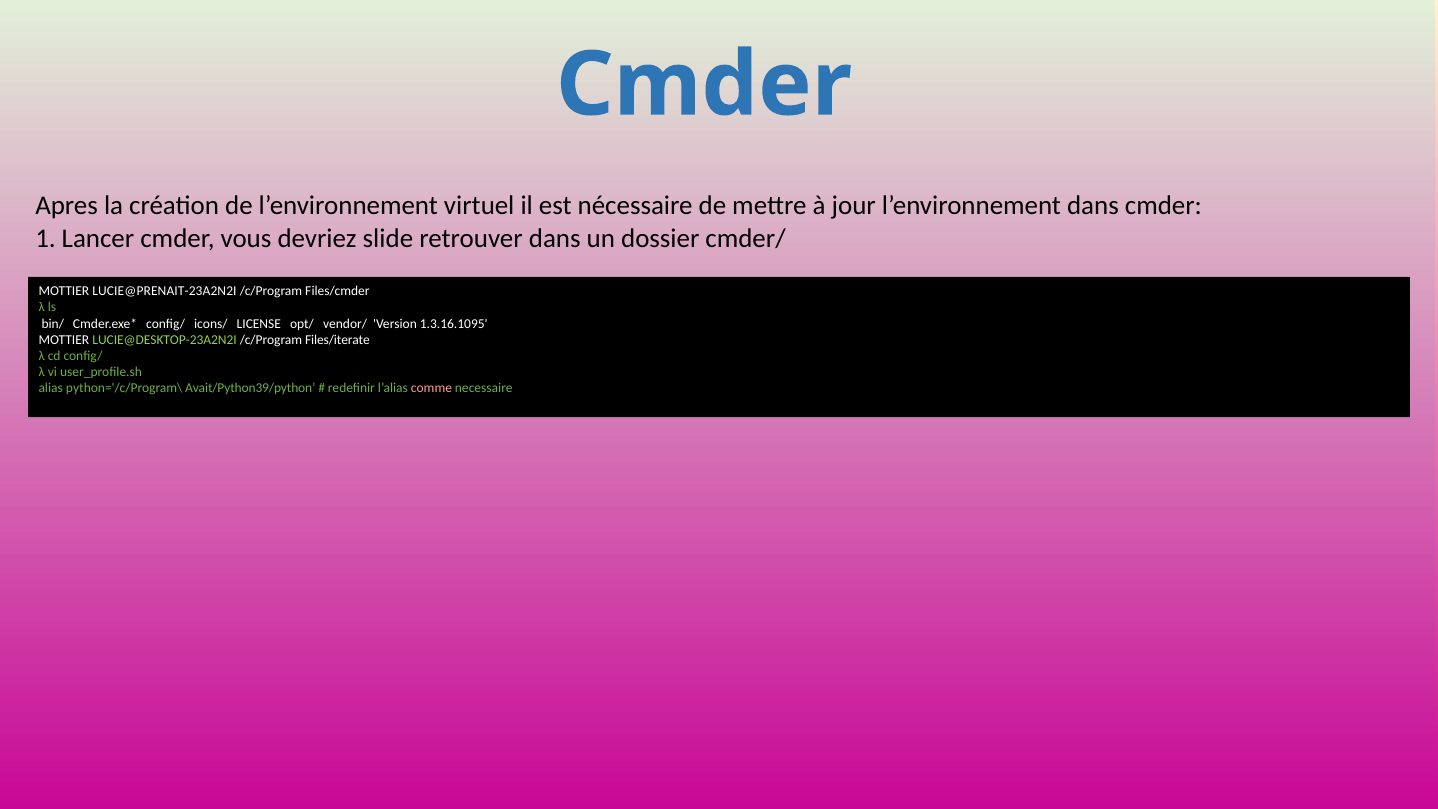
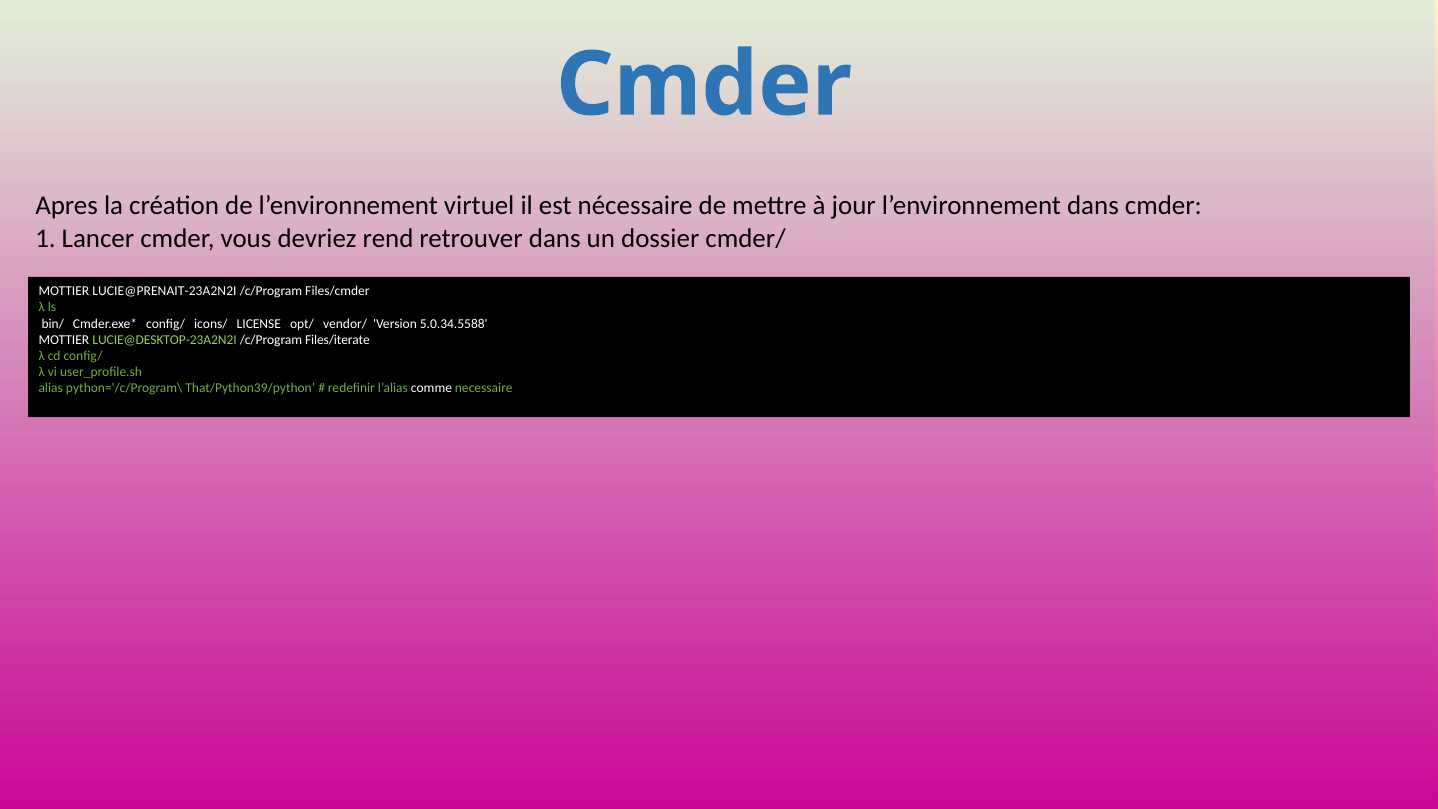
slide: slide -> rend (388, 238)
1.3.16.1095: 1.3.16.1095 -> 5.0.34.5588 (454, 324)
Avait/Python39/python: Avait/Python39/python -> That/Python39/python (250, 388)
comme colour: pink -> white (431, 388)
